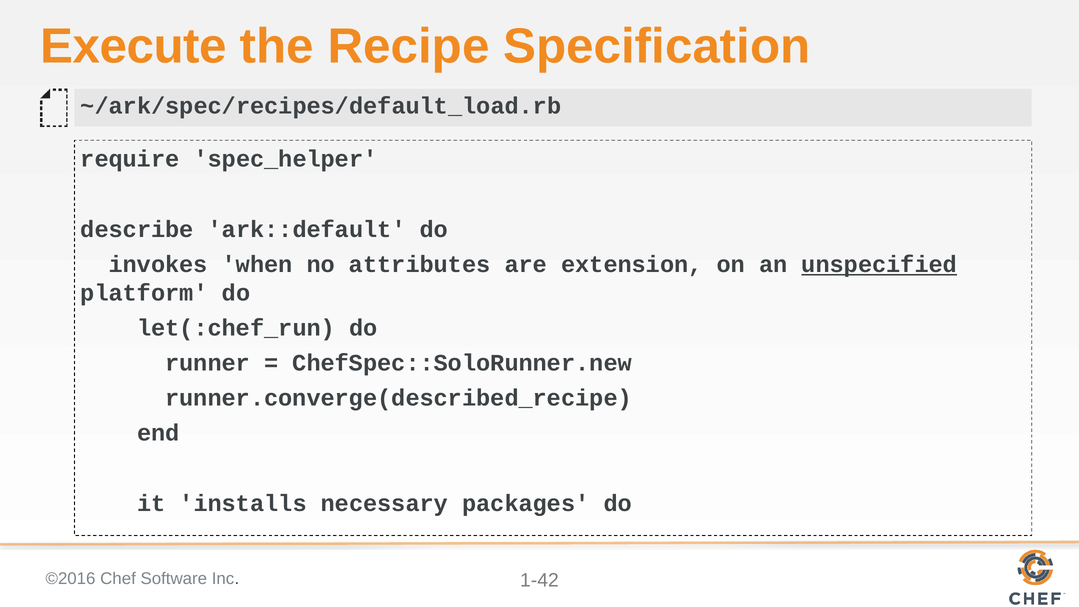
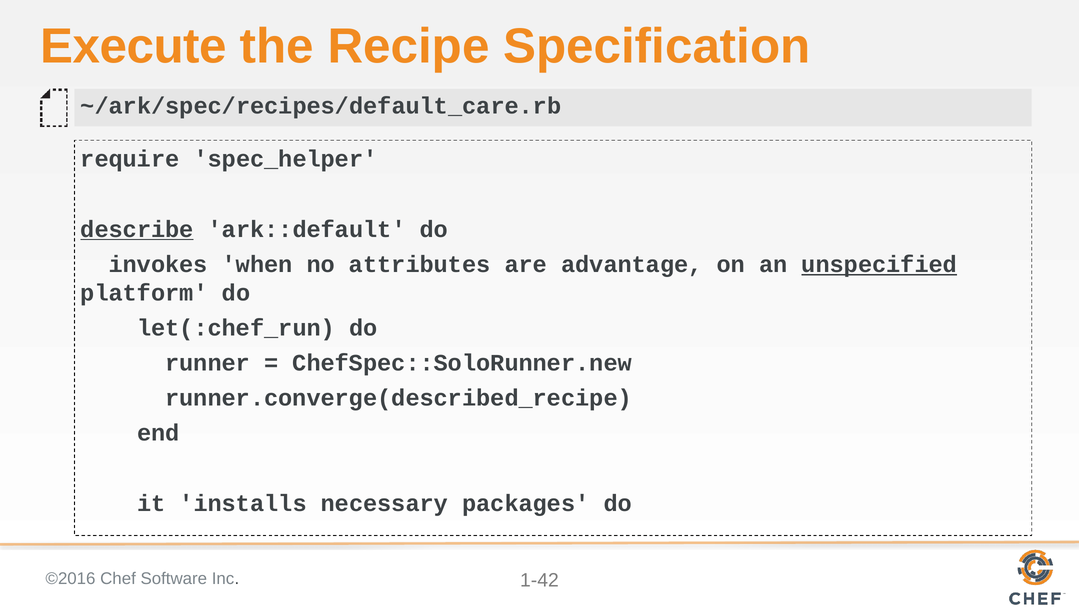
~/ark/spec/recipes/default_load.rb: ~/ark/spec/recipes/default_load.rb -> ~/ark/spec/recipes/default_care.rb (321, 106)
describe underline: none -> present (137, 229)
extension: extension -> advantage (632, 264)
